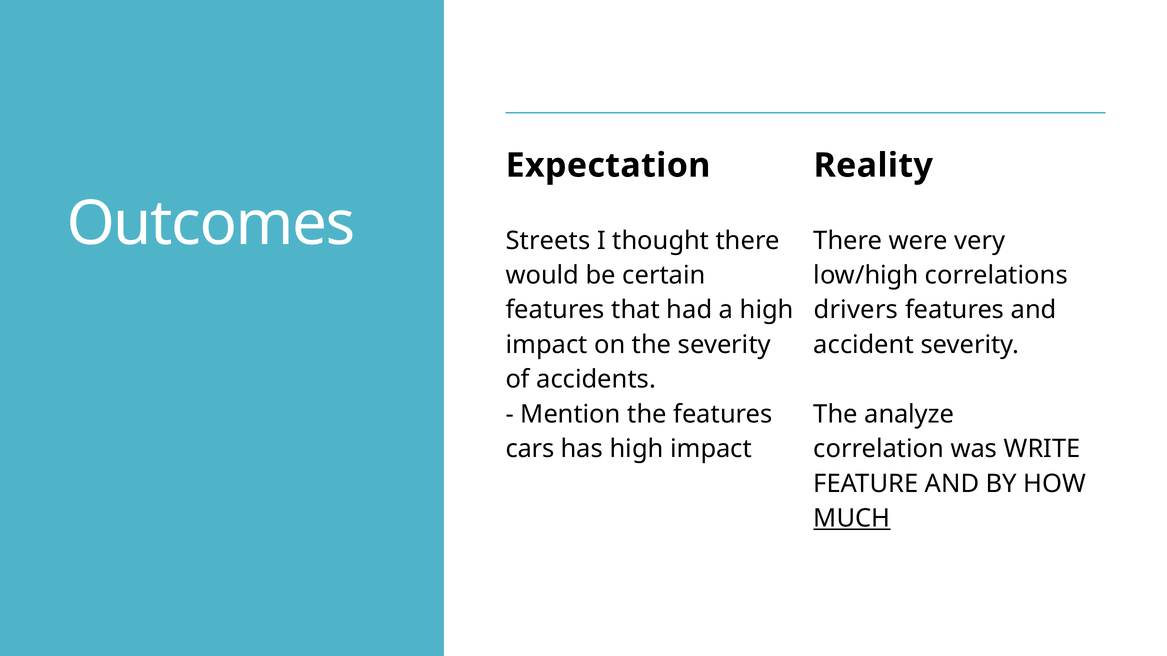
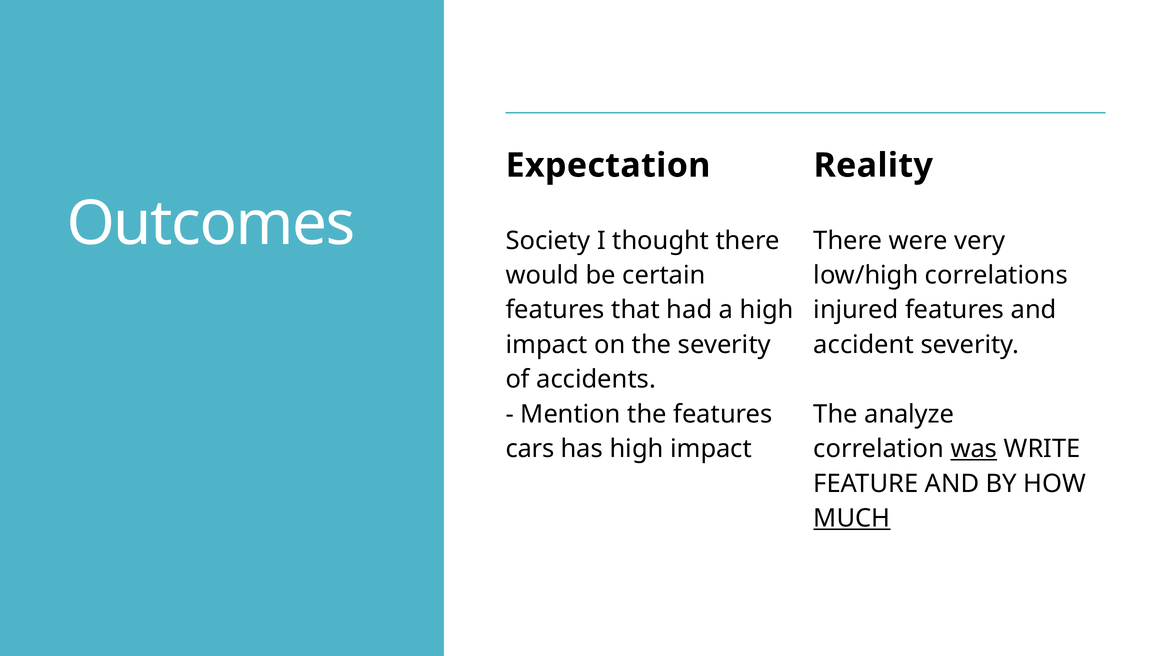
Streets: Streets -> Society (548, 241)
drivers: drivers -> injured (856, 310)
was underline: none -> present (974, 449)
